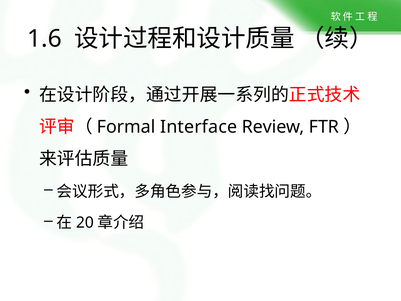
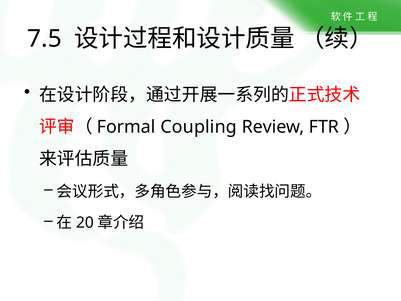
1.6: 1.6 -> 7.5 (44, 39)
Interface: Interface -> Coupling (199, 127)
